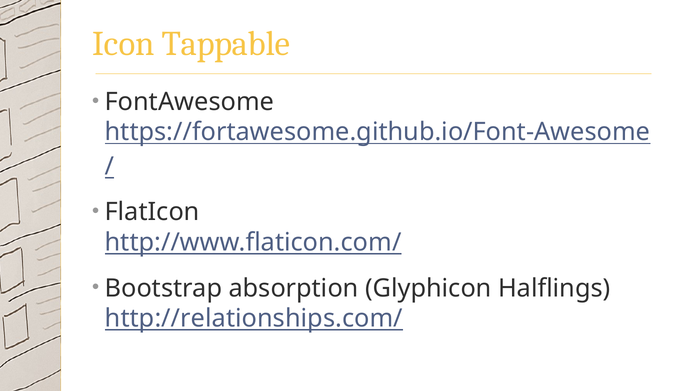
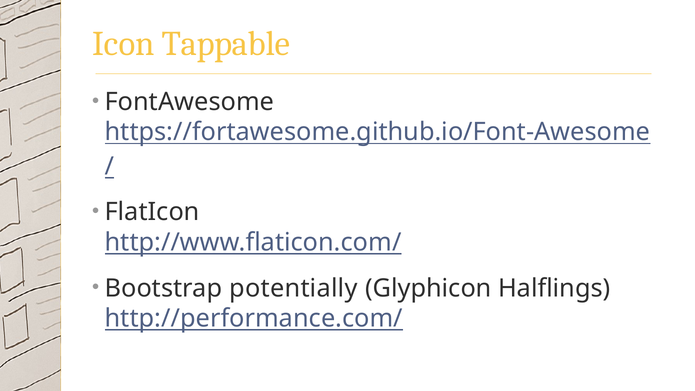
absorption: absorption -> potentially (293, 288)
http://relationships.com/: http://relationships.com/ -> http://performance.com/ (254, 318)
